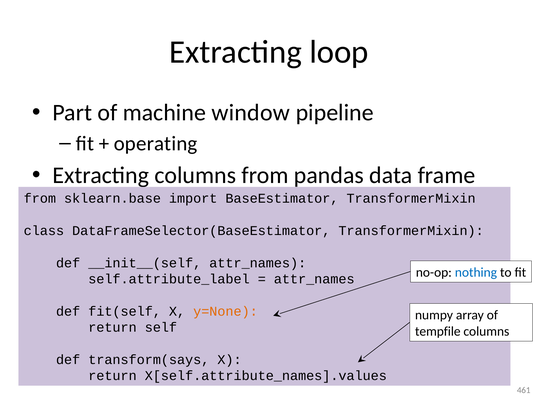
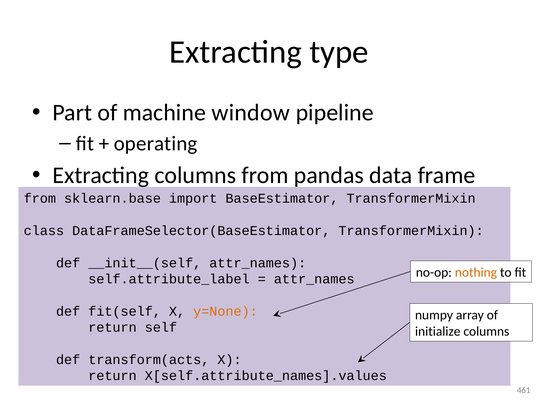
loop: loop -> type (339, 52)
nothing colour: blue -> orange (476, 273)
tempfile: tempfile -> initialize (438, 332)
transform(says: transform(says -> transform(acts (149, 360)
